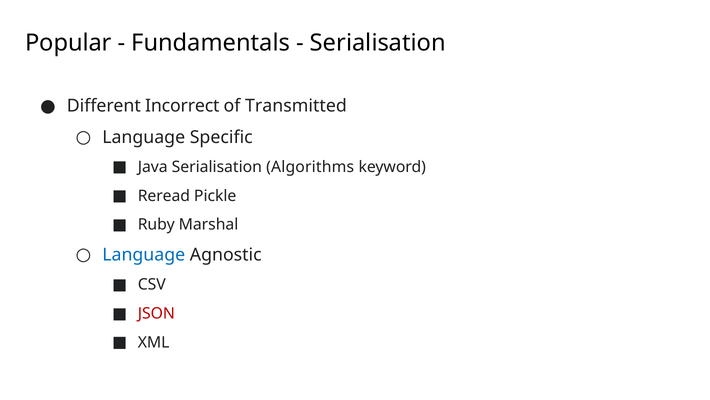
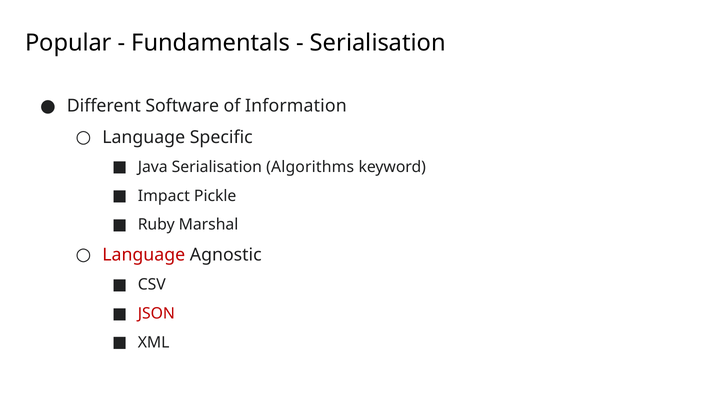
Incorrect: Incorrect -> Software (182, 106)
Transmitted: Transmitted -> Information (296, 106)
Reread: Reread -> Impact (164, 196)
Language colour: blue -> red (144, 254)
